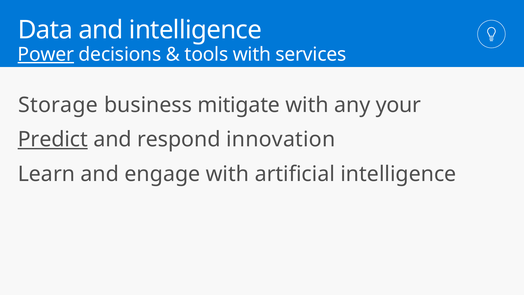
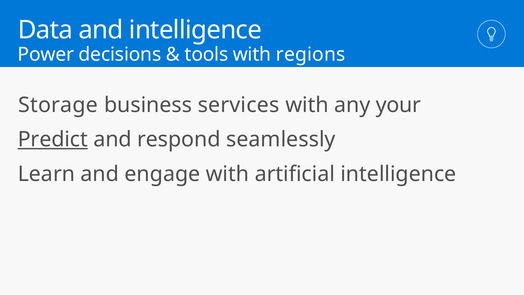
Power underline: present -> none (46, 54)
services: services -> regions (311, 54)
mitigate: mitigate -> services (239, 105)
innovation: innovation -> seamlessly (281, 139)
